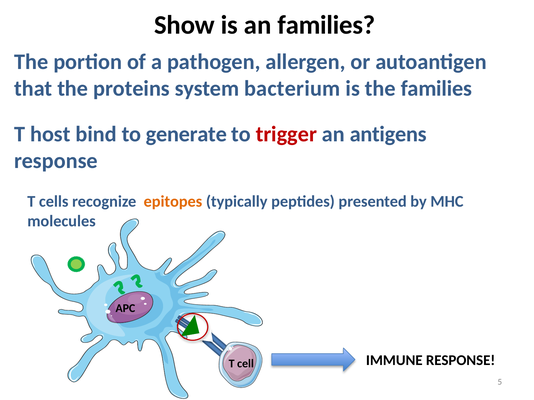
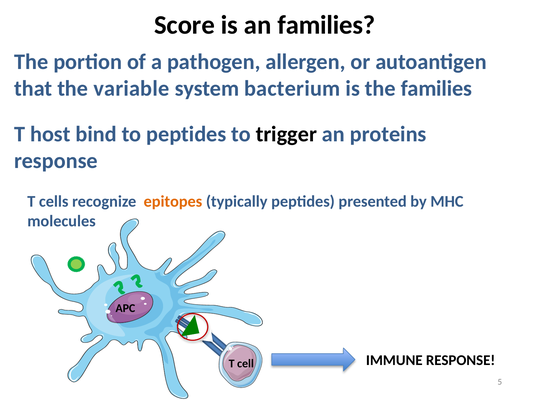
Show: Show -> Score (184, 25)
proteins: proteins -> variable (131, 89)
to generate: generate -> peptides (186, 134)
trigger colour: red -> black (286, 134)
antigens: antigens -> proteins (388, 134)
